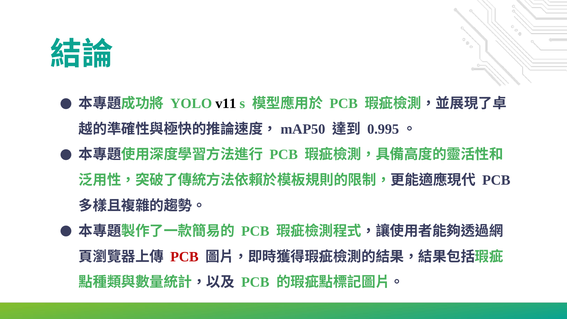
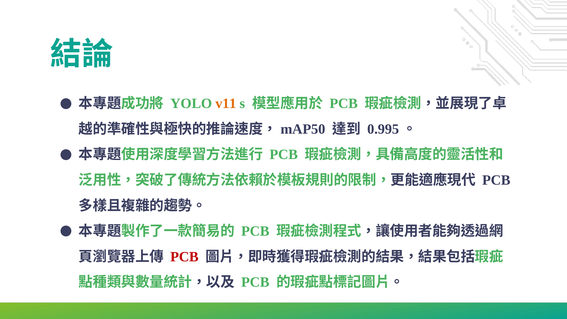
v11 colour: black -> orange (226, 104)
